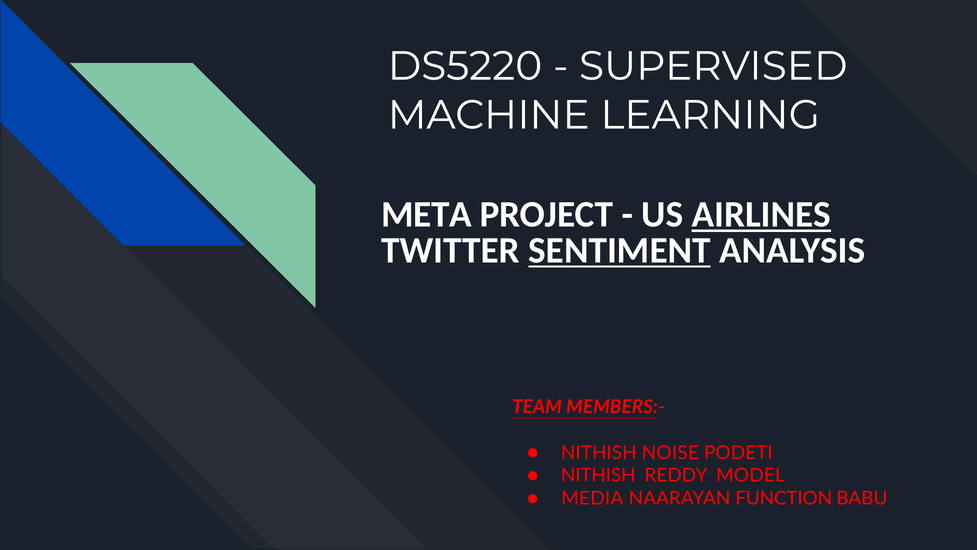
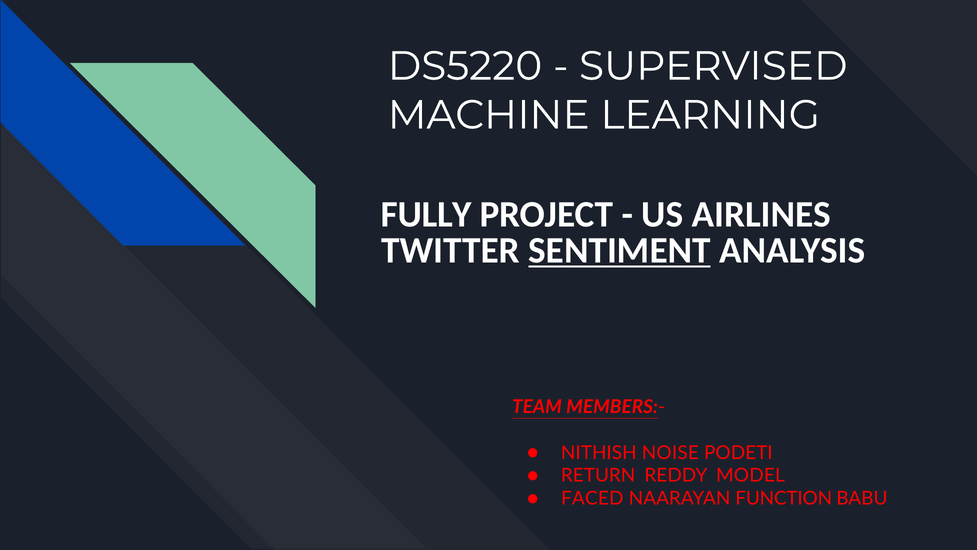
META: META -> FULLY (426, 214)
AIRLINES underline: present -> none (761, 214)
NITHISH: NITHISH -> RETURN (598, 475)
MEDIA: MEDIA -> FACED (592, 498)
